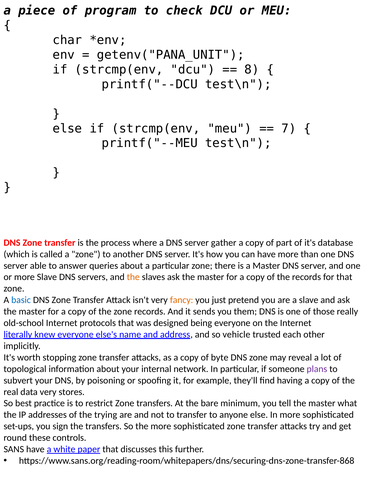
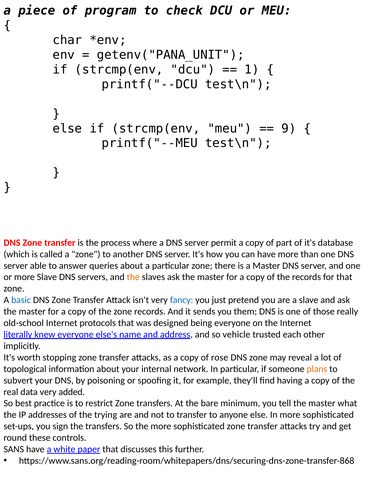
8: 8 -> 1 (252, 69)
7: 7 -> 9 (289, 128)
gather: gather -> permit (224, 243)
fancy colour: orange -> blue (182, 300)
byte: byte -> rose (220, 357)
plans colour: purple -> orange (317, 369)
stores: stores -> added (72, 392)
